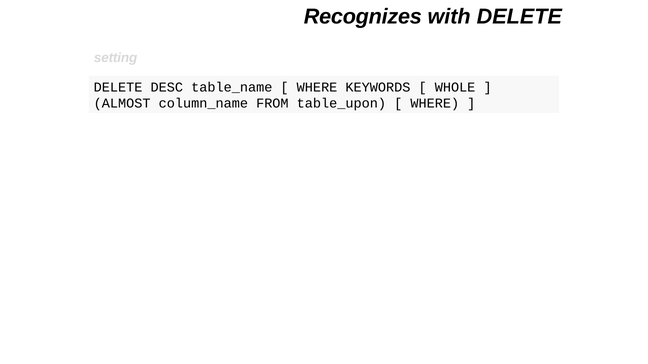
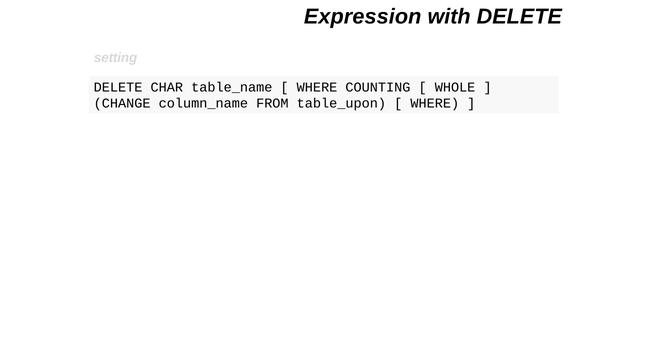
Recognizes: Recognizes -> Expression (363, 17)
DESC: DESC -> CHAR (167, 87)
KEYWORDS: KEYWORDS -> COUNTING (378, 87)
ALMOST: ALMOST -> CHANGE (122, 104)
